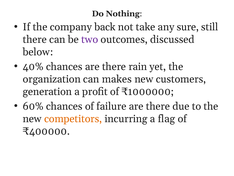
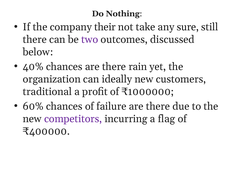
back: back -> their (105, 27)
makes: makes -> ideally (117, 79)
generation: generation -> traditional (47, 91)
competitors colour: orange -> purple (73, 118)
